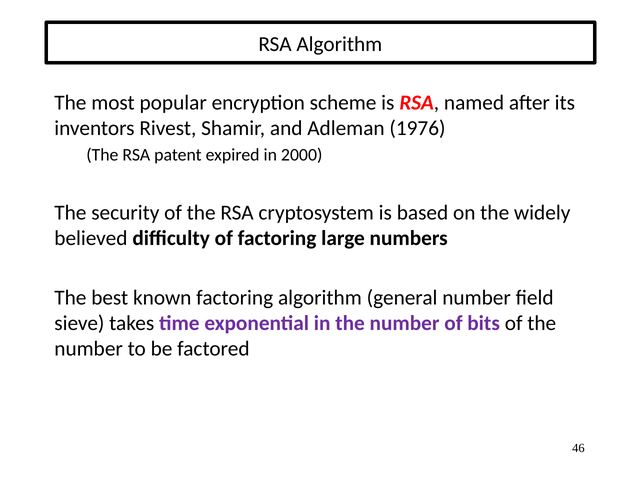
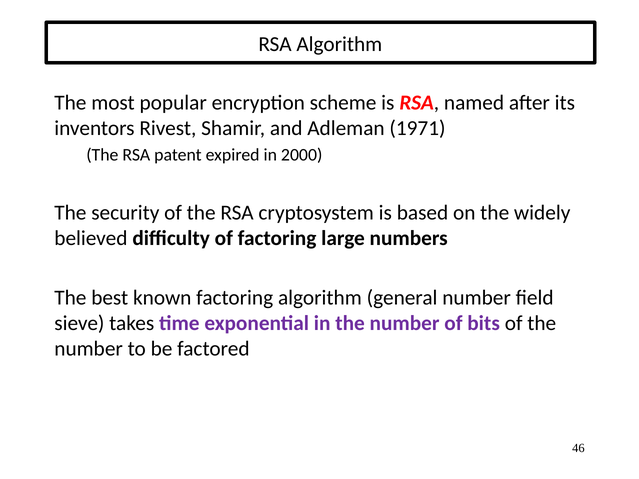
1976: 1976 -> 1971 (417, 128)
